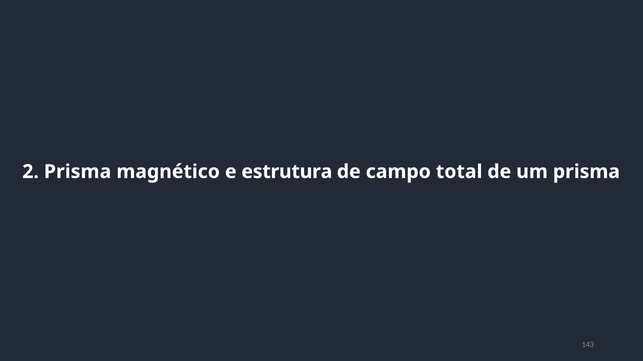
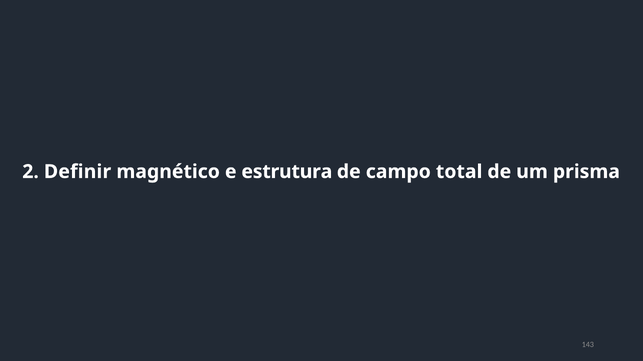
2 Prisma: Prisma -> Definir (78, 172)
